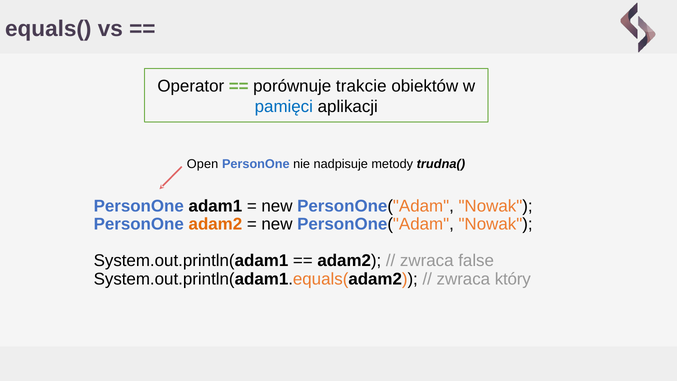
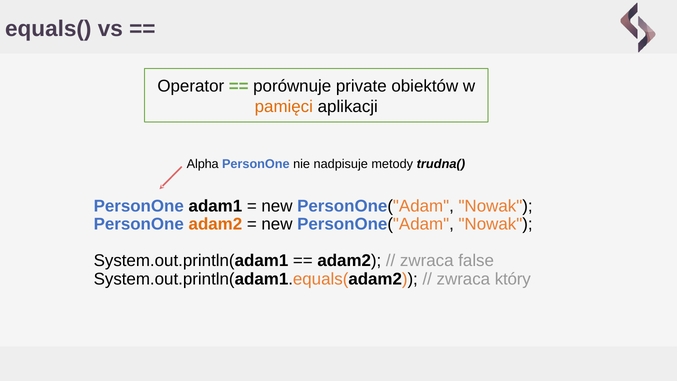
trakcie: trakcie -> private (361, 86)
pamięci colour: blue -> orange (284, 106)
Open: Open -> Alpha (203, 164)
